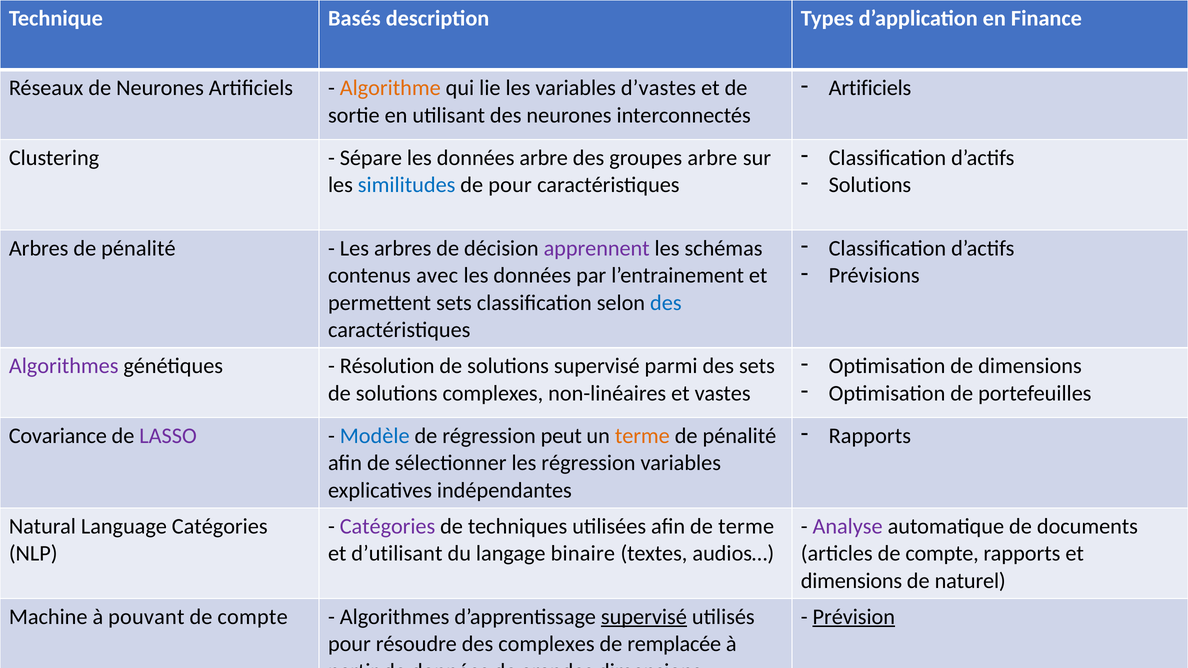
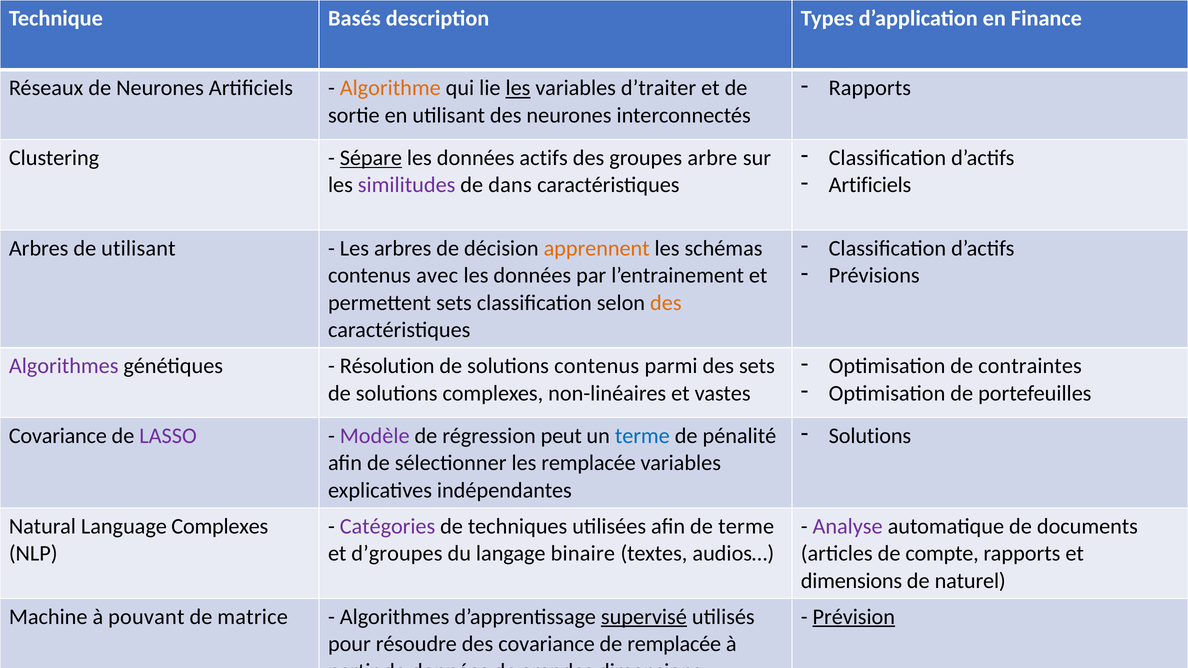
Artificiels: Artificiels -> Rapports (870, 88)
les underline: none -> present (518, 88)
d’vastes: d’vastes -> d’traiter (659, 88)
Sépare underline: none -> present (371, 158)
données arbre: arbre -> actifs (544, 158)
Solutions: Solutions -> Artificiels (870, 185)
similitudes colour: blue -> purple (407, 185)
de pour: pour -> dans (510, 185)
Arbres de pénalité: pénalité -> utilisant (138, 249)
apprennent colour: purple -> orange (597, 249)
des colour: blue -> orange (666, 303)
de dimensions: dimensions -> contraintes (1030, 366)
solutions supervisé: supervisé -> contenus (597, 366)
Rapports: Rapports -> Solutions (870, 436)
Modèle colour: blue -> purple (375, 436)
terme colour: orange -> blue (642, 436)
les régression: régression -> remplacée (589, 463)
Language Catégories: Catégories -> Complexes (220, 527)
d’utilisant: d’utilisant -> d’groupes (397, 554)
compte: compte -> matrice (253, 617)
des complexes: complexes -> covariance (547, 644)
